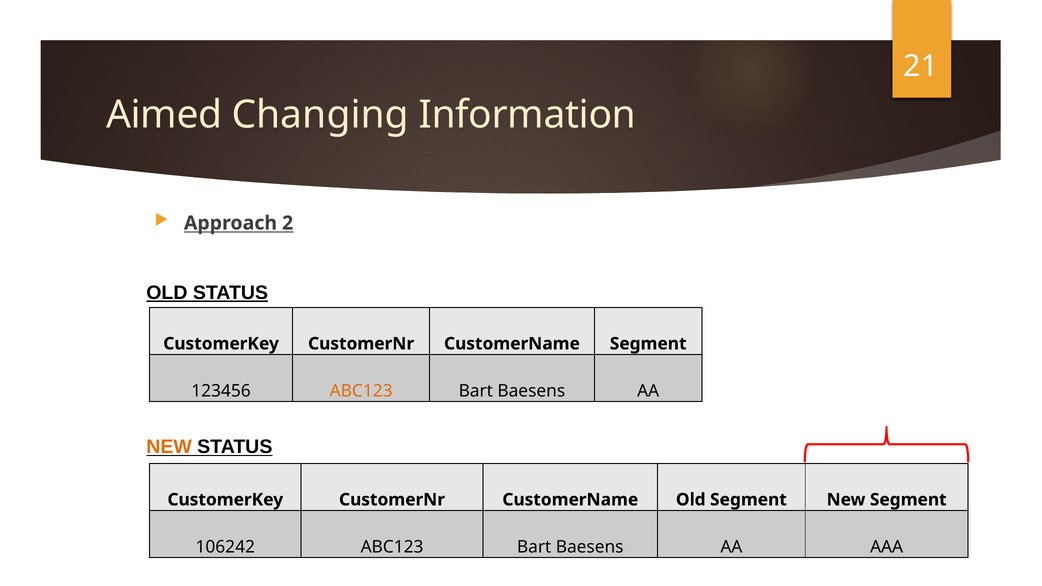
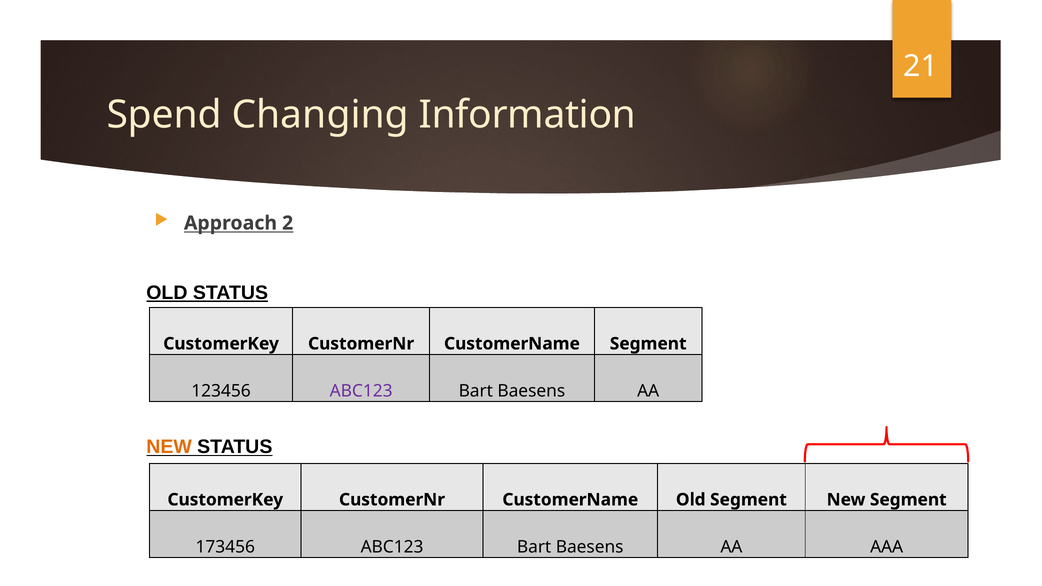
Aimed: Aimed -> Spend (164, 115)
ABC123 colour: orange -> purple (361, 391)
106242: 106242 -> 173456 (225, 547)
